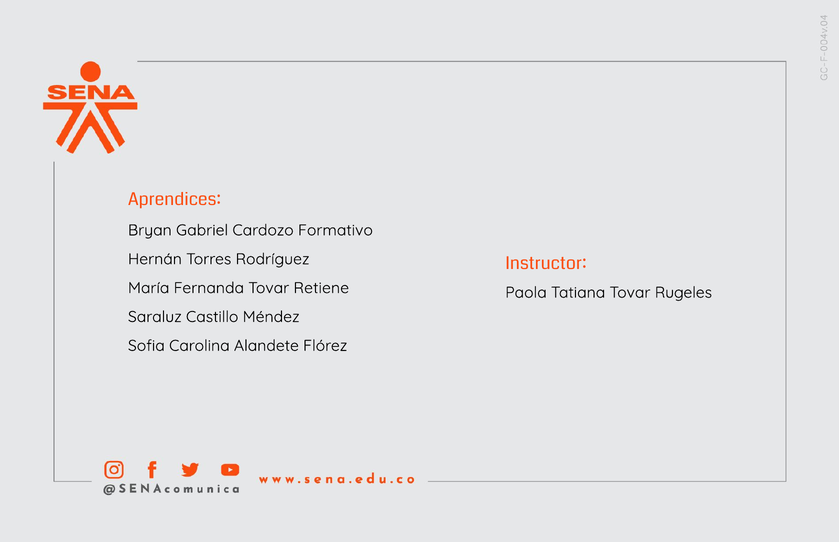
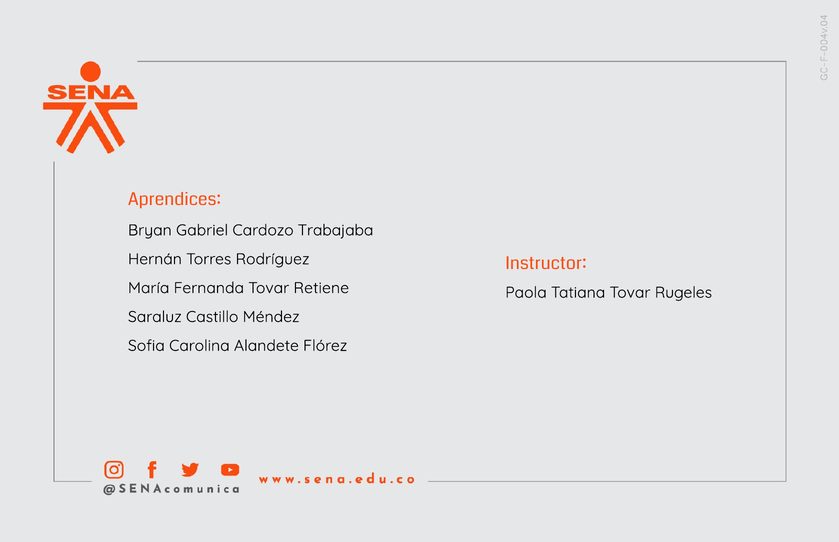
Formativo: Formativo -> Trabajaba (336, 230)
